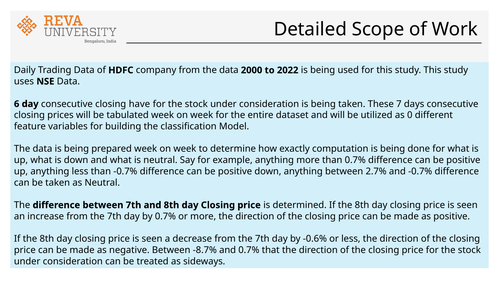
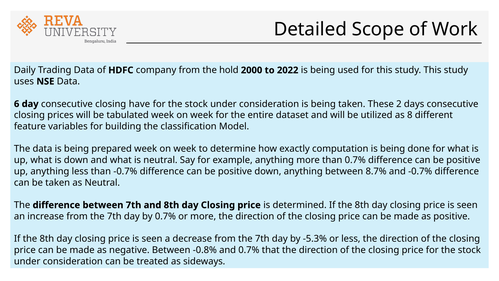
from the data: data -> hold (229, 70)
7: 7 -> 2 (399, 104)
0: 0 -> 8 (410, 115)
2.7%: 2.7% -> 8.7% (376, 171)
-0.6%: -0.6% -> -5.3% (315, 239)
-8.7%: -8.7% -> -0.8% (205, 250)
